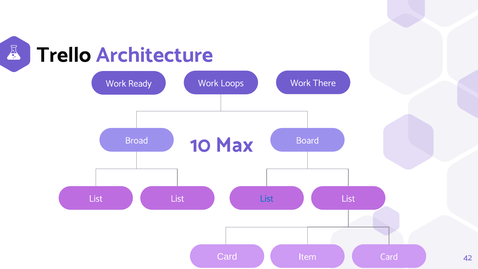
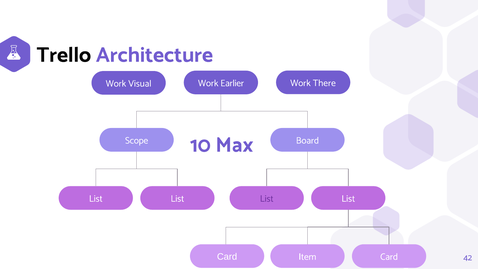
Loops: Loops -> Earlier (232, 83)
Ready: Ready -> Visual (140, 83)
Broad: Broad -> Scope (137, 140)
List colour: blue -> purple (267, 199)
